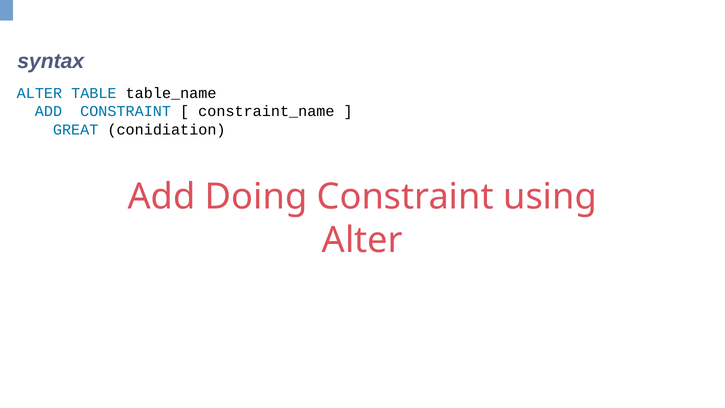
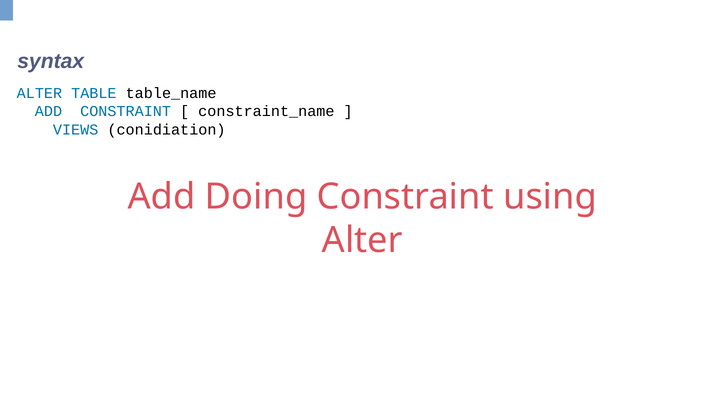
GREAT: GREAT -> VIEWS (76, 130)
